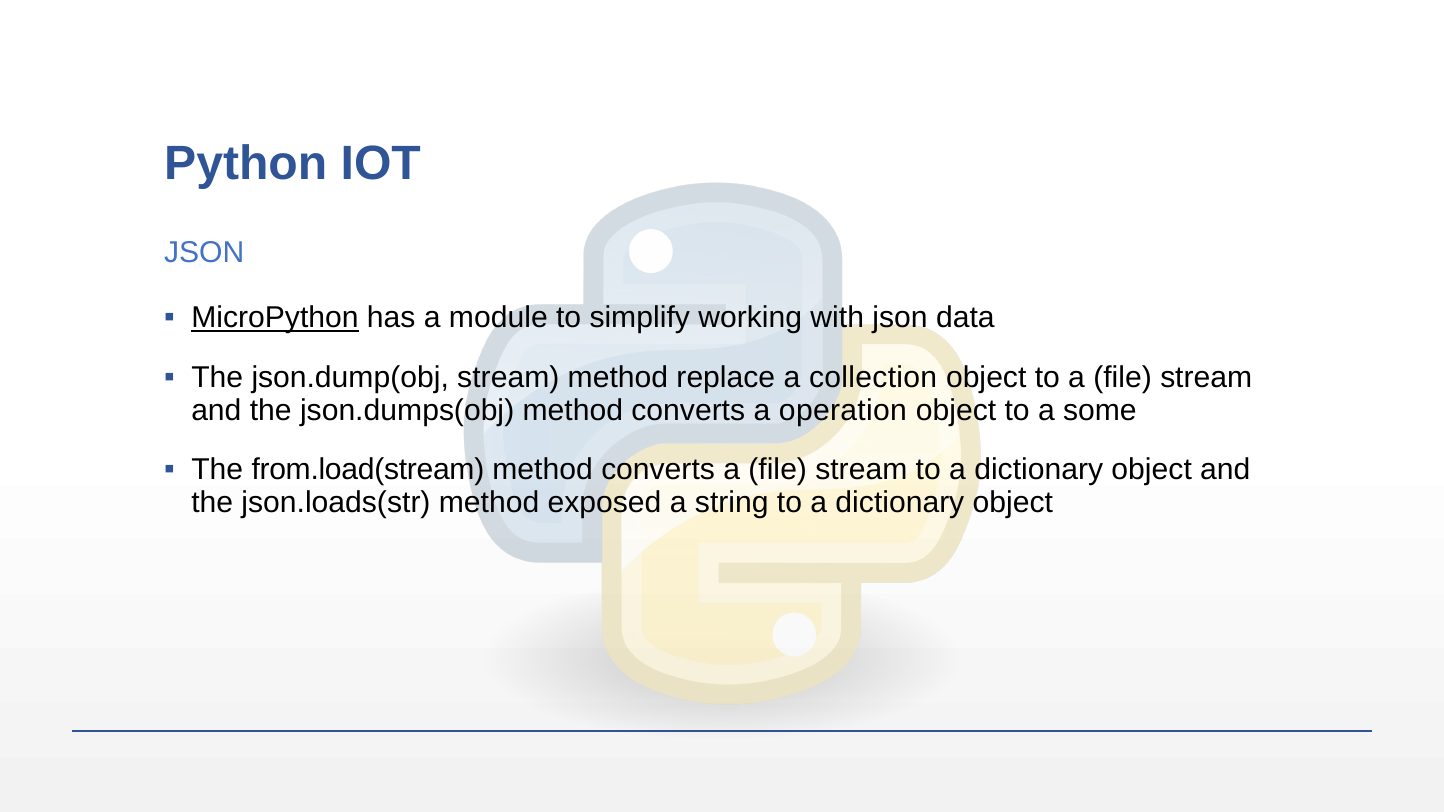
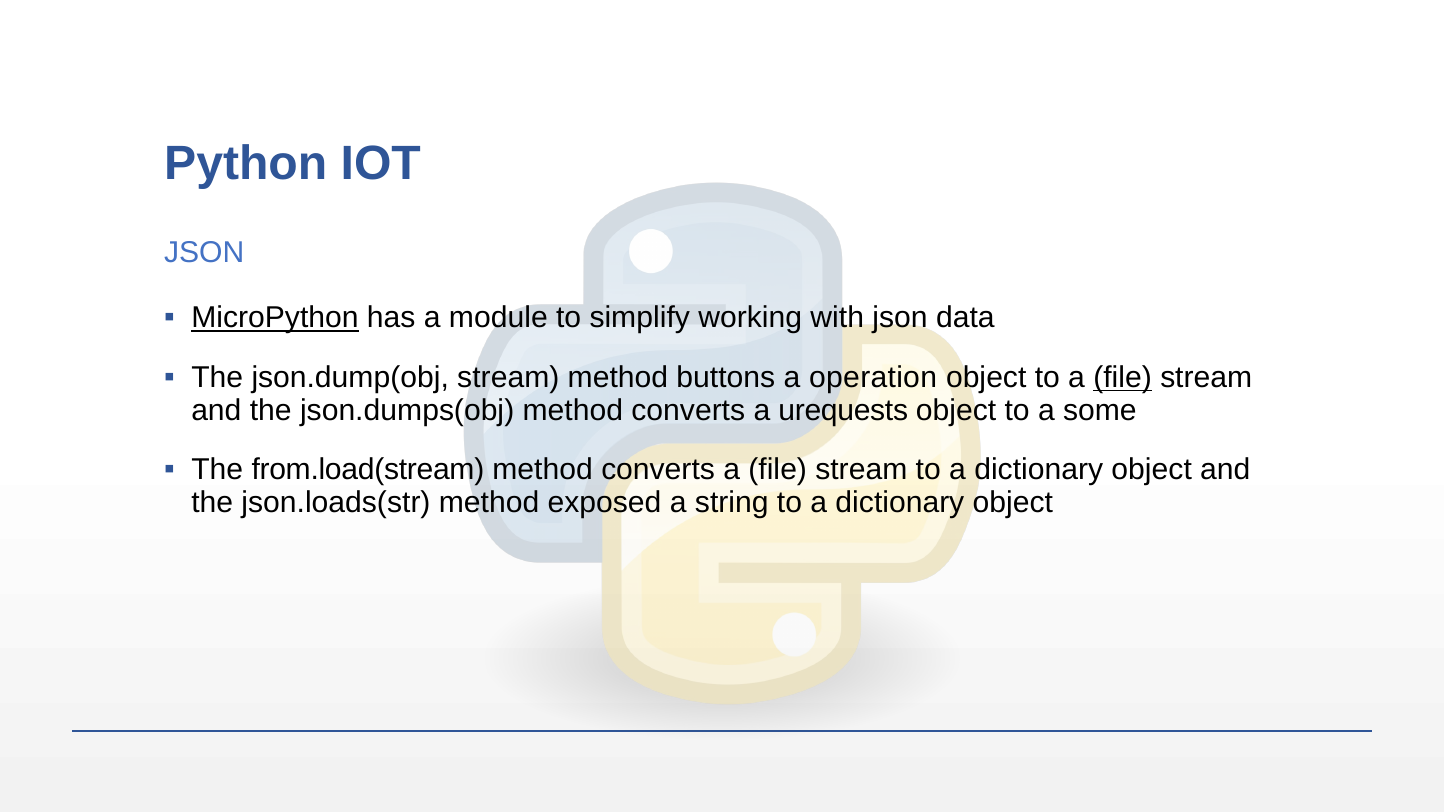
replace: replace -> buttons (726, 378)
collection: collection -> operation (873, 378)
file underline: none -> present (1123, 378)
operation: operation -> urequests (843, 410)
